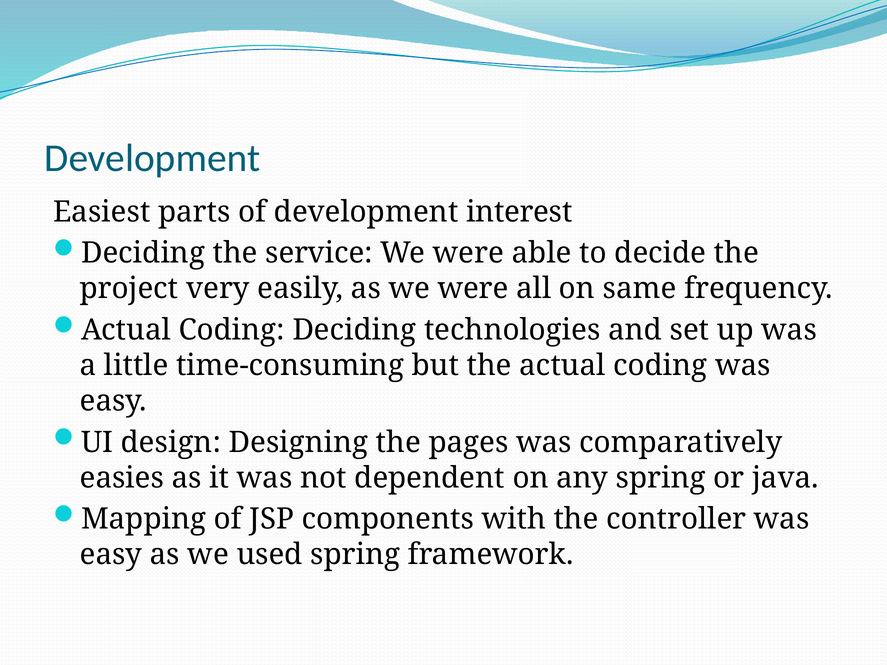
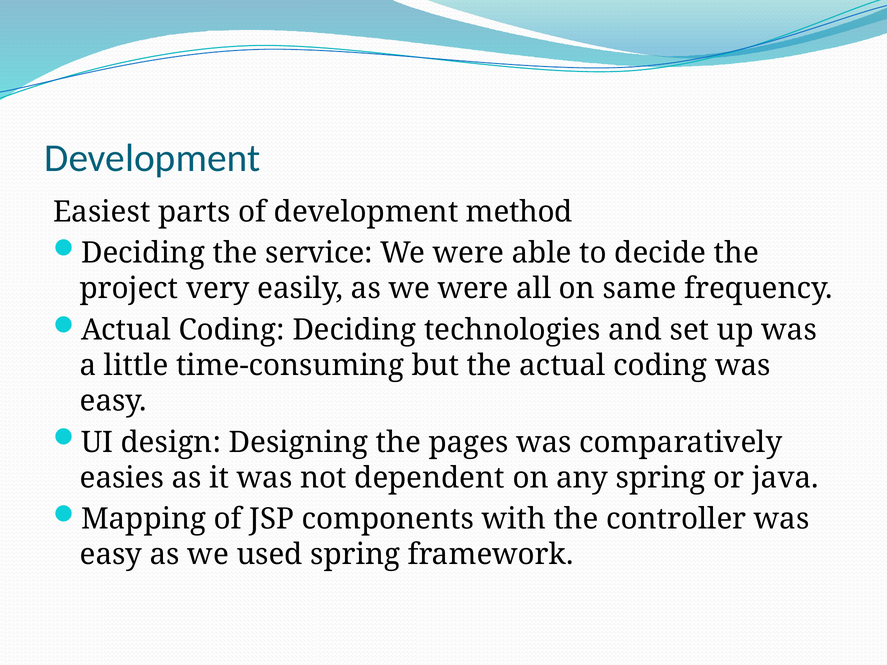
interest: interest -> method (519, 212)
